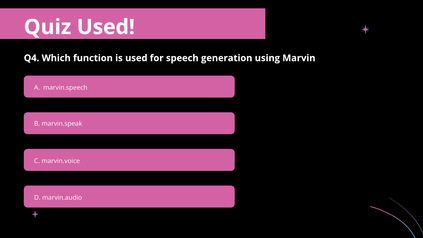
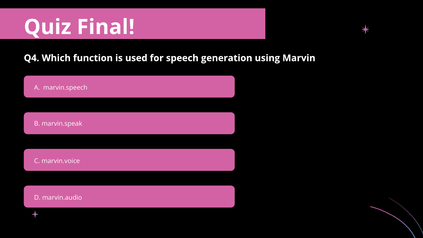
Quiz Used: Used -> Final (106, 27)
